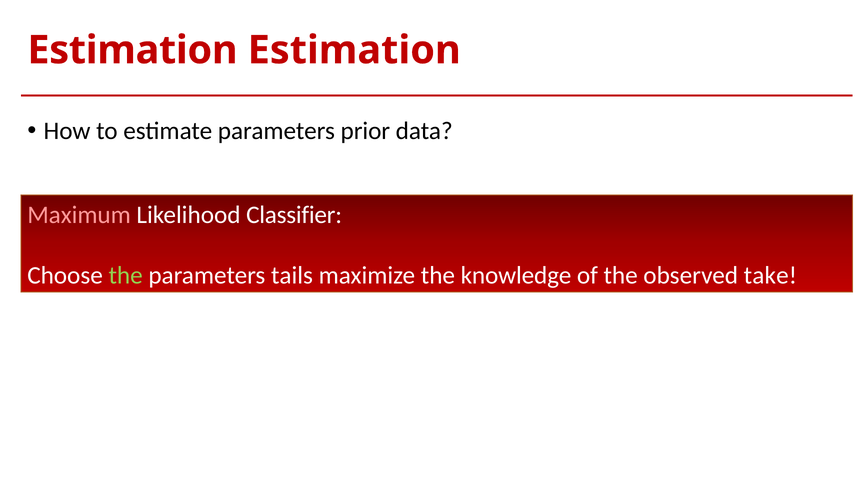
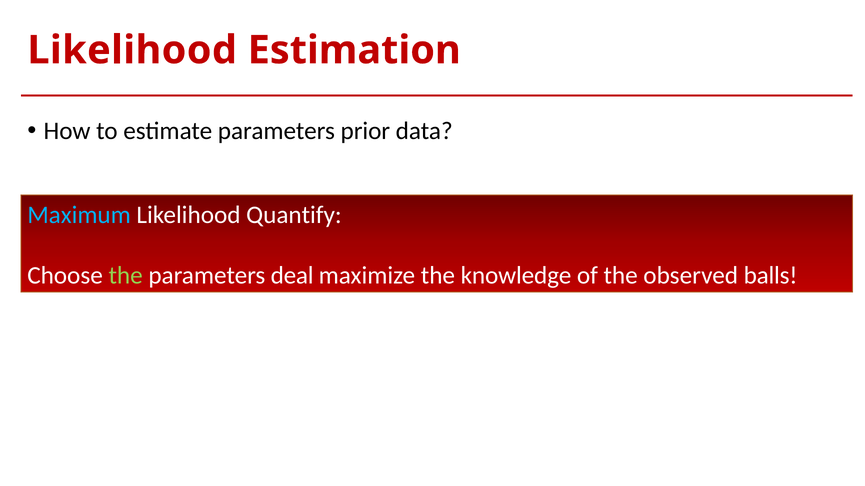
Estimation: Estimation -> Likelihood (132, 50)
Maximum colour: pink -> light blue (79, 215)
Classifier: Classifier -> Quantify (294, 215)
tails: tails -> deal (292, 276)
take: take -> balls (771, 276)
